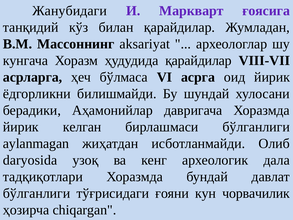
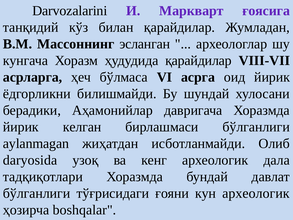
Жанубидаги: Жанубидаги -> Darvozalarini (70, 11)
aksariyat: aksariyat -> эсланган (145, 44)
кун чорвачилик: чорвачилик -> археологик (256, 193)
chiqargan: chiqargan -> boshqalar (84, 210)
